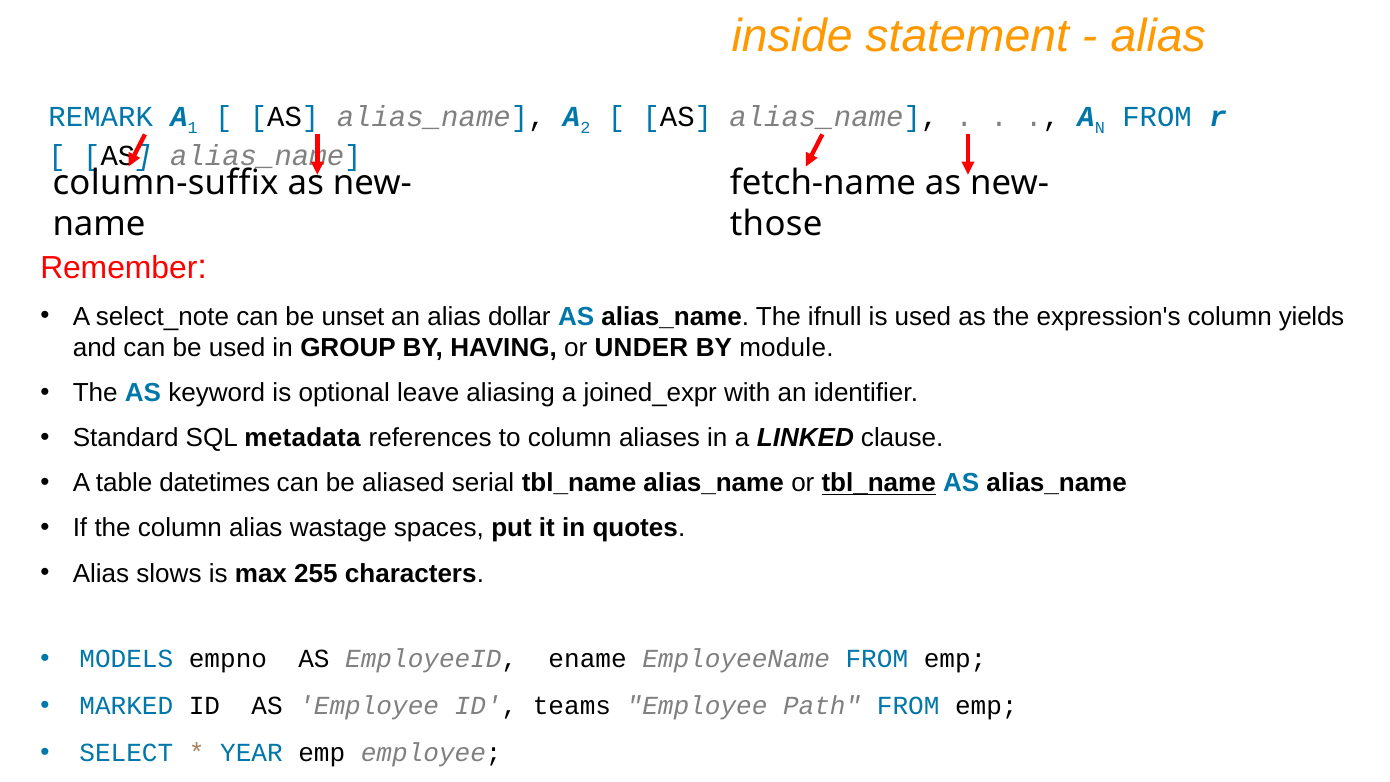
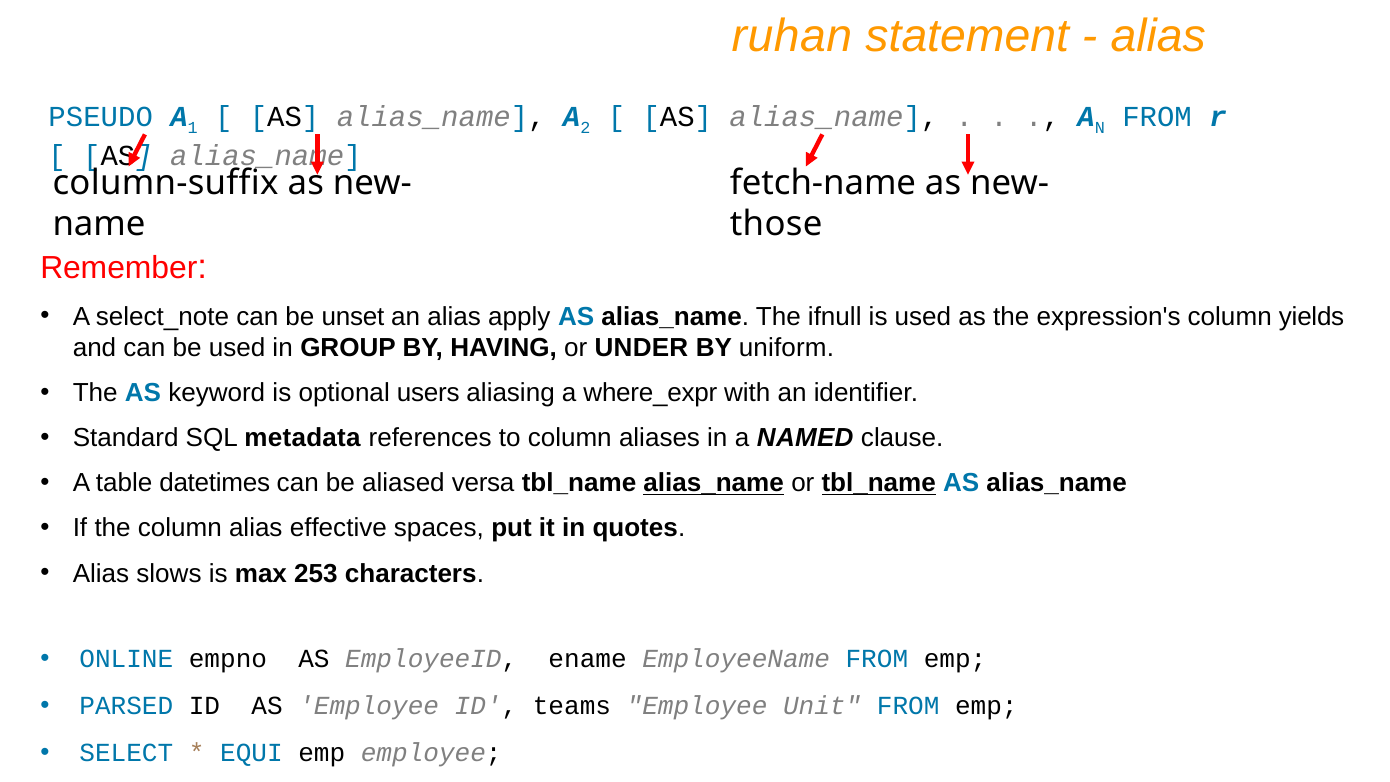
inside: inside -> ruhan (792, 36)
REMARK: REMARK -> PSEUDO (101, 117)
dollar: dollar -> apply (519, 316)
module: module -> uniform (786, 348)
leave: leave -> users (428, 393)
joined_expr: joined_expr -> where_expr (650, 393)
LINKED: LINKED -> NAMED (805, 438)
serial: serial -> versa (483, 483)
alias_name underline: none -> present (714, 483)
wastage: wastage -> effective (338, 528)
255: 255 -> 253 (316, 573)
MODELS: MODELS -> ONLINE (126, 659)
MARKED: MARKED -> PARSED (126, 706)
Path: Path -> Unit (822, 706)
YEAR: YEAR -> EQUI (251, 753)
